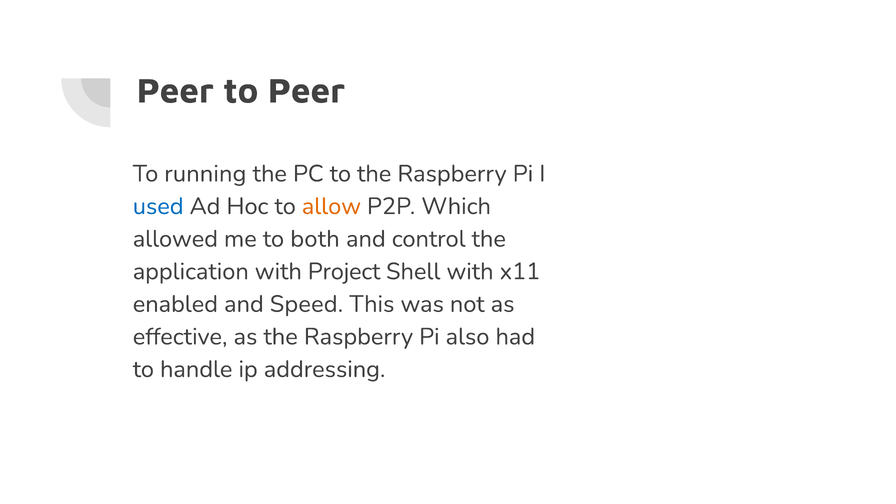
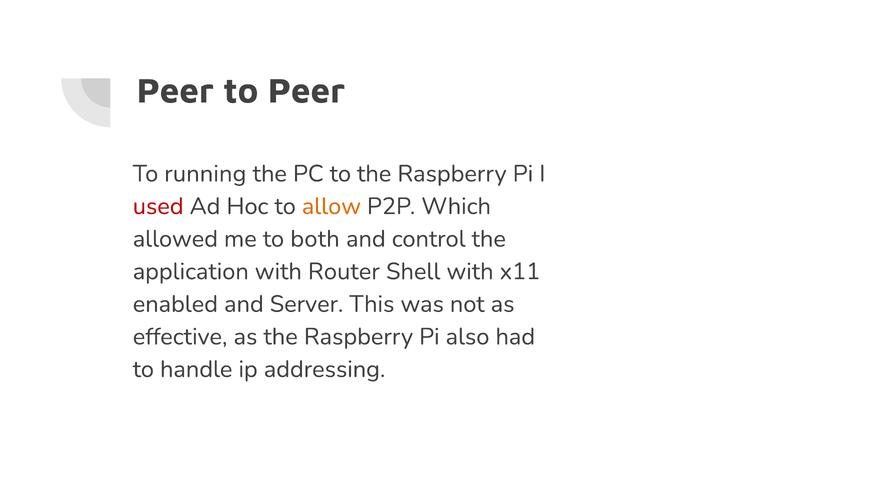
used colour: blue -> red (158, 206)
Project: Project -> Router (344, 271)
Speed: Speed -> Server (307, 304)
